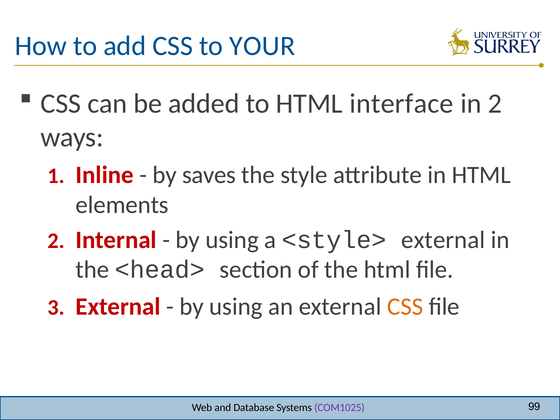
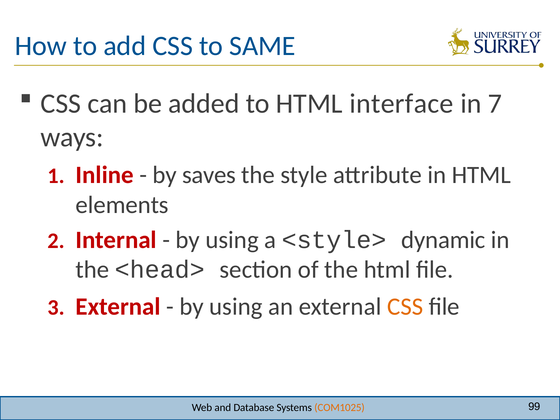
YOUR: YOUR -> SAME (262, 46)
in 2: 2 -> 7 (495, 104)
<style> external: external -> dynamic (443, 240)
COM1025 colour: purple -> orange (340, 408)
